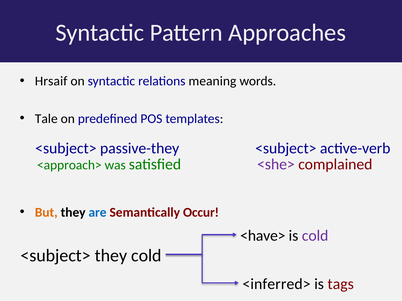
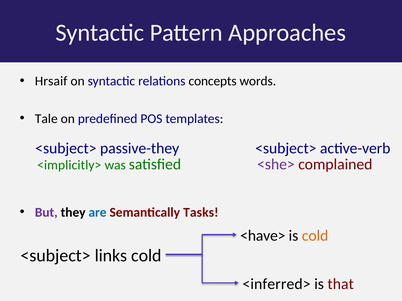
meaning: meaning -> concepts (213, 81)
<approach>: <approach> -> <implicitly> (69, 166)
But colour: orange -> purple (46, 213)
Occur: Occur -> Tasks (201, 213)
cold colour: purple -> orange (315, 236)
<subject> they: they -> links (111, 256)
tags: tags -> that (341, 284)
